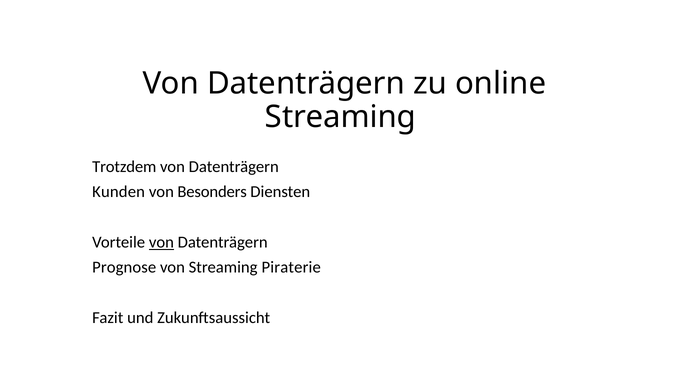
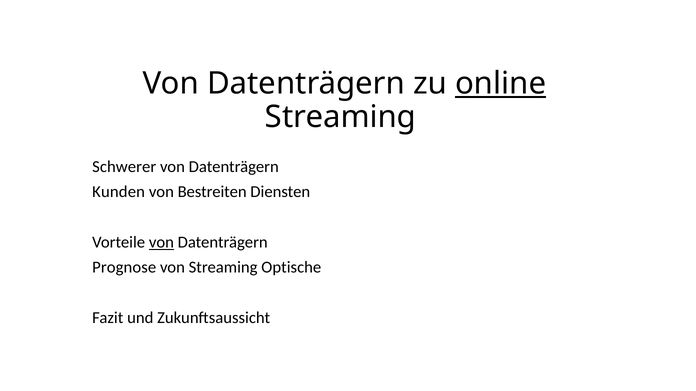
online underline: none -> present (501, 84)
Trotzdem: Trotzdem -> Schwerer (124, 167)
Besonders: Besonders -> Bestreiten (212, 192)
Piraterie: Piraterie -> Optische (291, 268)
